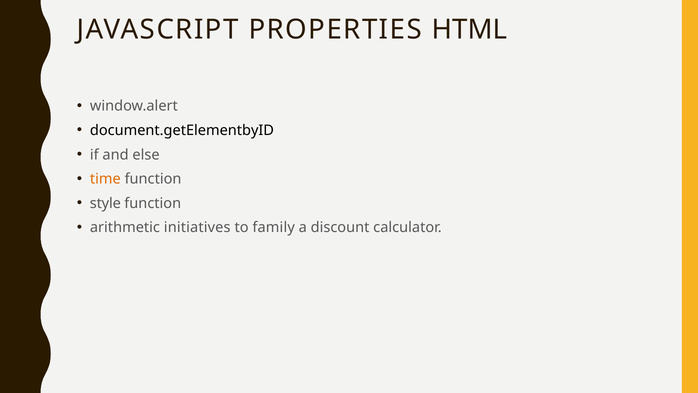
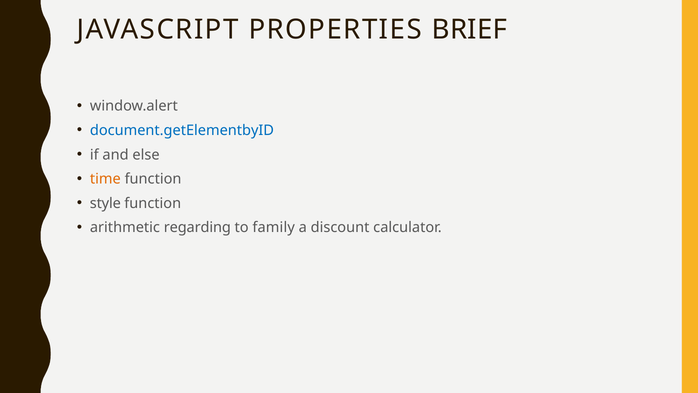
HTML: HTML -> BRIEF (469, 30)
document.getElementbyID colour: black -> blue (182, 130)
initiatives: initiatives -> regarding (197, 227)
